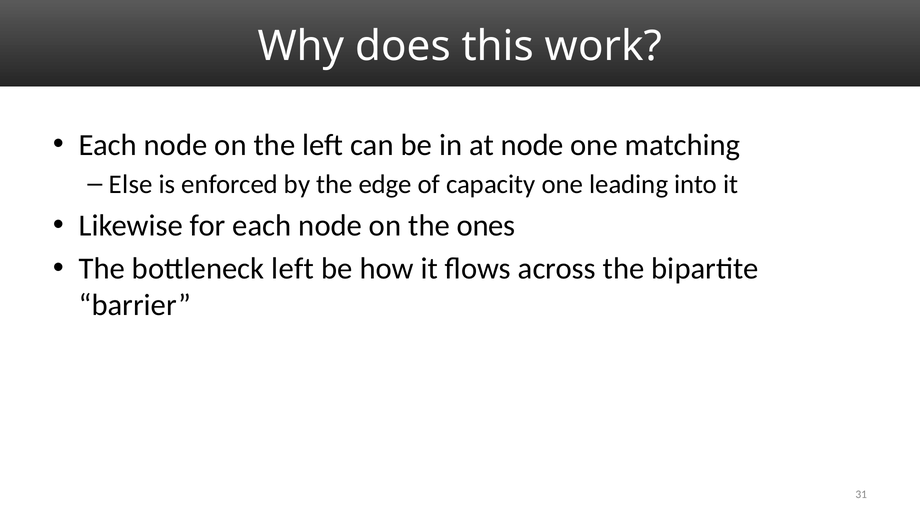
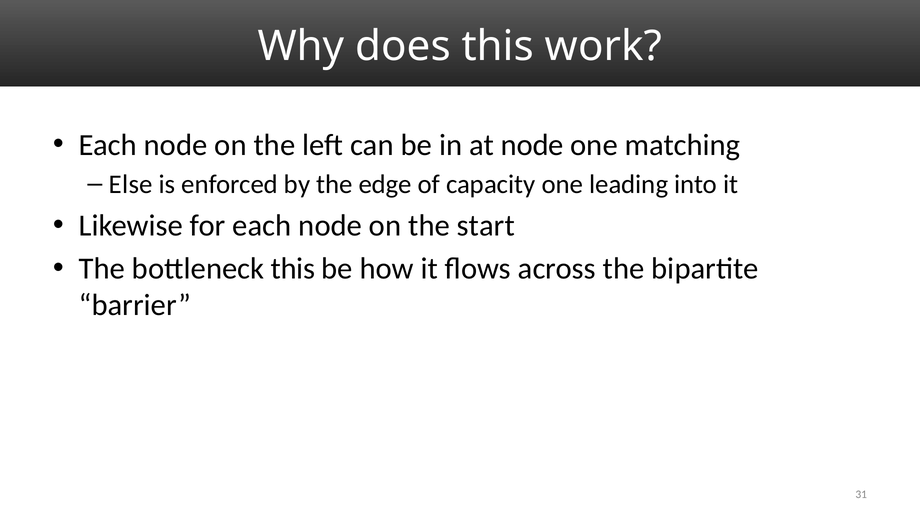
ones: ones -> start (486, 225)
bottleneck left: left -> this (293, 268)
